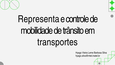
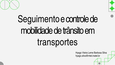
Representa: Representa -> Seguimento (39, 19)
